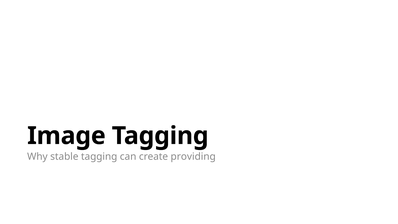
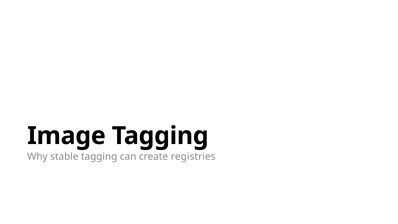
providing: providing -> registries (193, 156)
